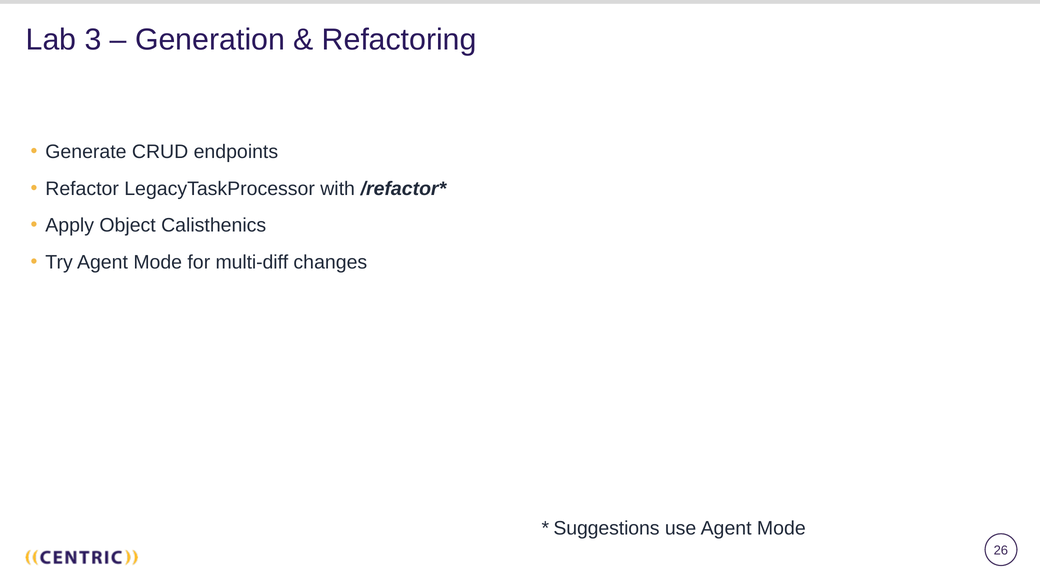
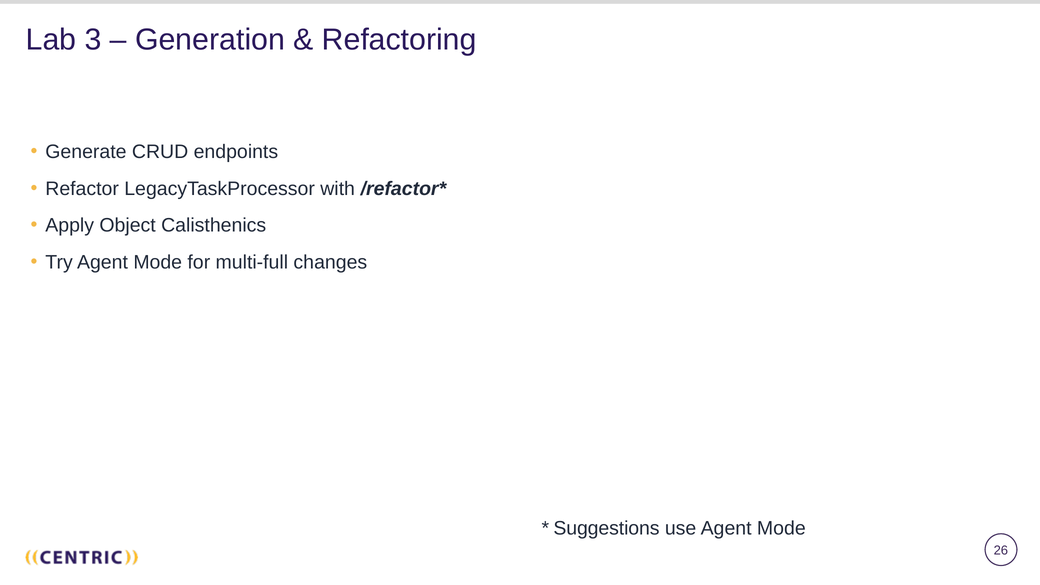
multi-diff: multi-diff -> multi-full (252, 262)
